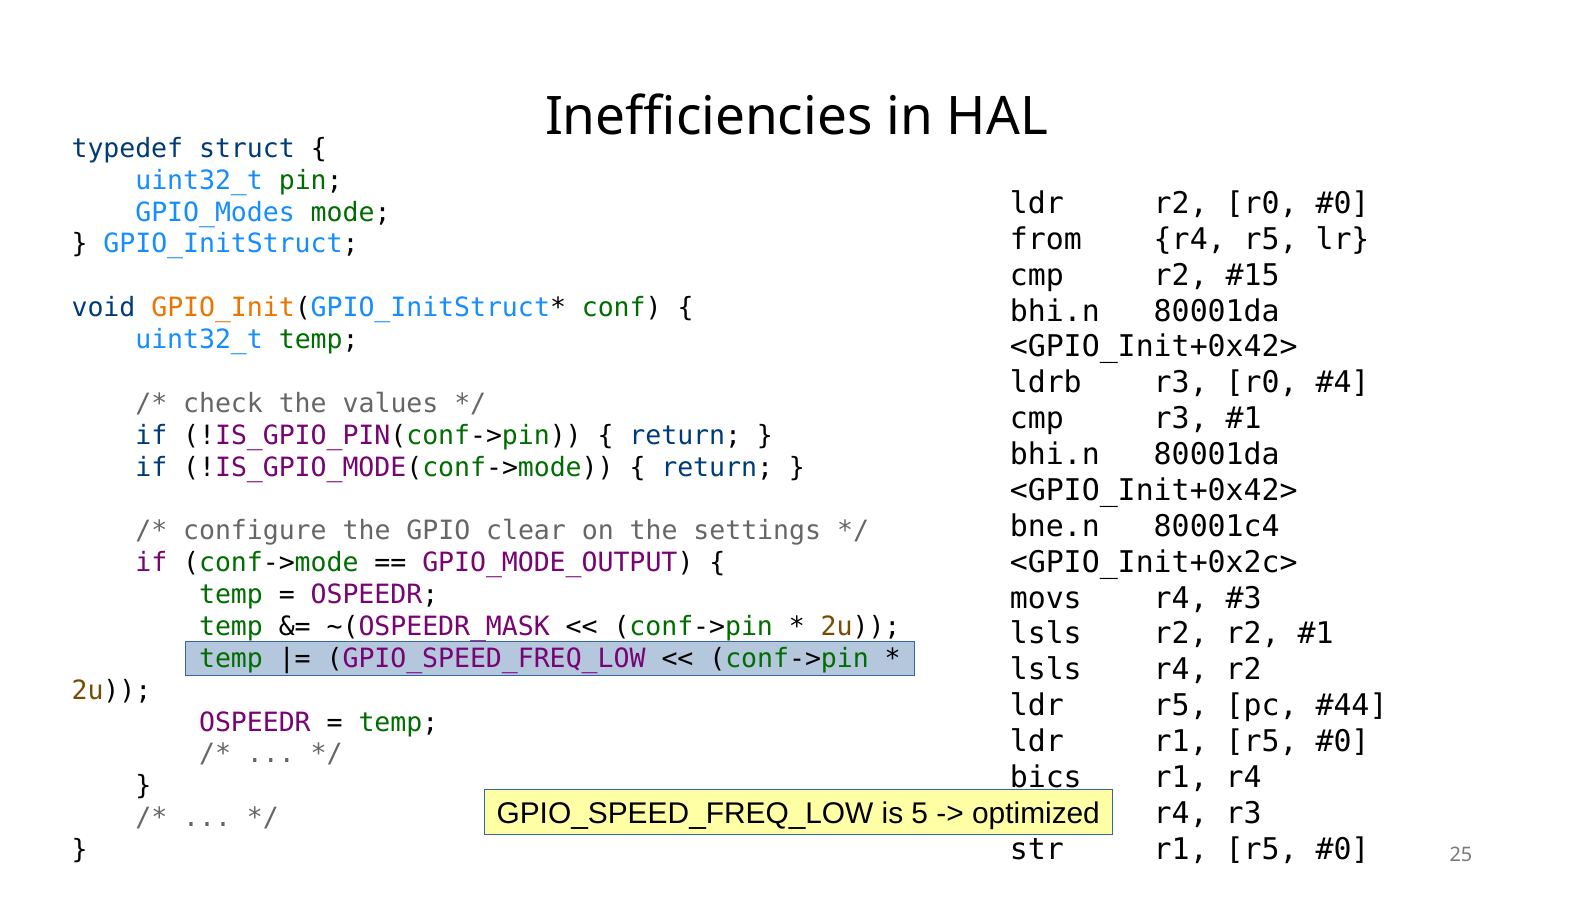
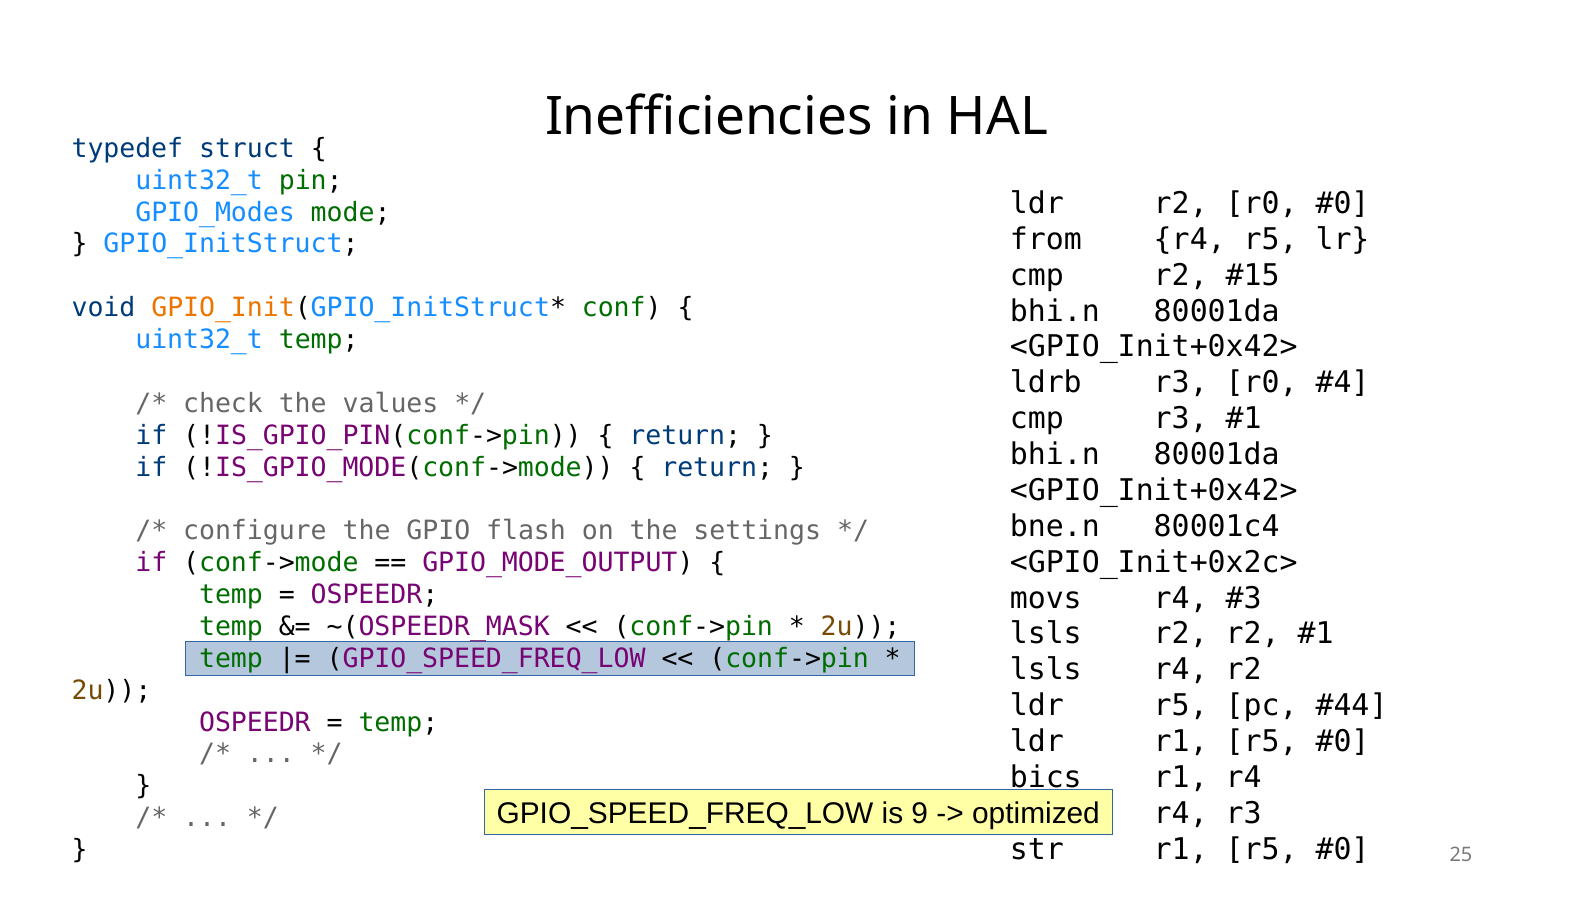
clear: clear -> flash (526, 531)
5: 5 -> 9 (920, 814)
